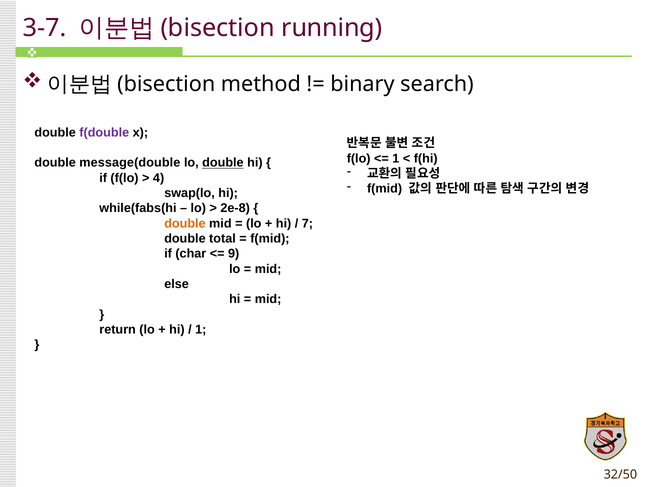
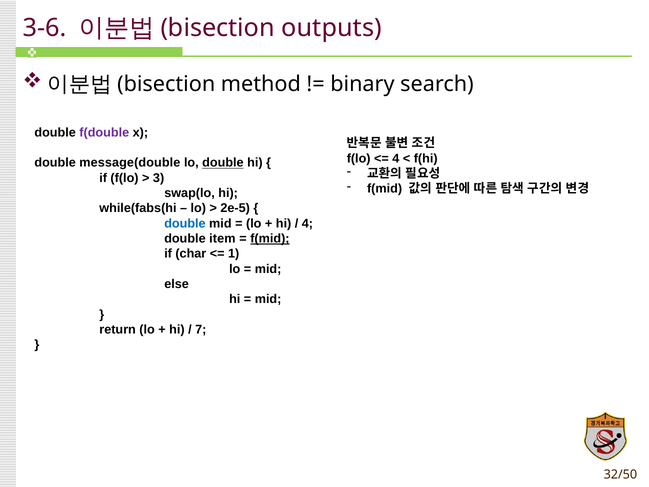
3-7: 3-7 -> 3-6 (44, 28)
running: running -> outputs (332, 28)
1: 1 -> 4 (396, 158)
4: 4 -> 3 (159, 178)
2e-8: 2e-8 -> 2e-5 (235, 208)
double colour: orange -> blue (185, 223)
7: 7 -> 4 (307, 223)
total: total -> item (222, 238)
f(mid underline: none -> present (270, 238)
9: 9 -> 1 (234, 254)
1: 1 -> 7 (201, 329)
